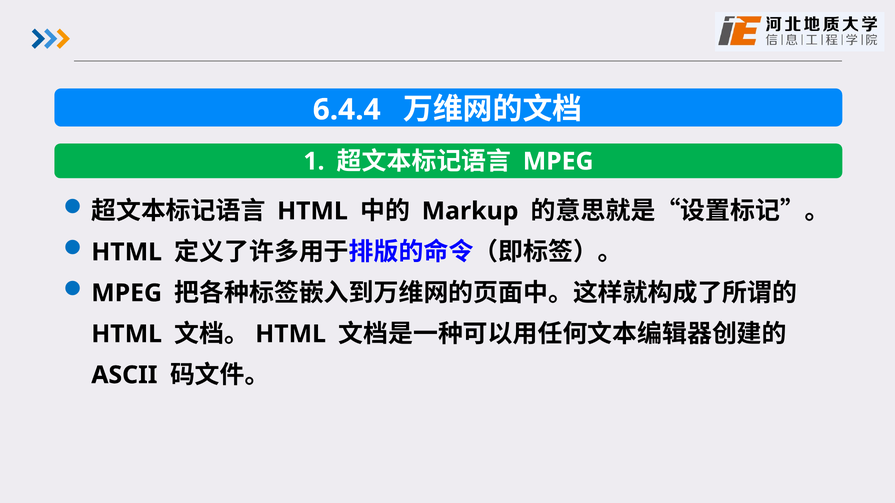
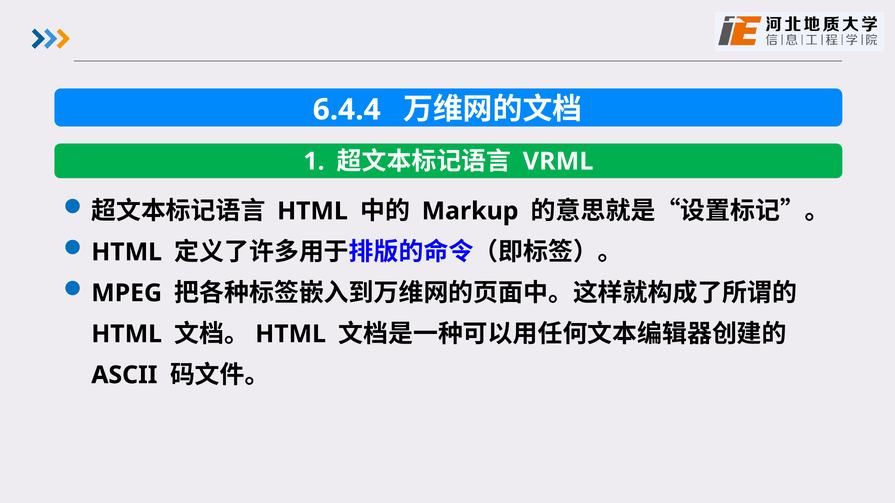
MPEG: MPEG -> VRML (558, 162)
